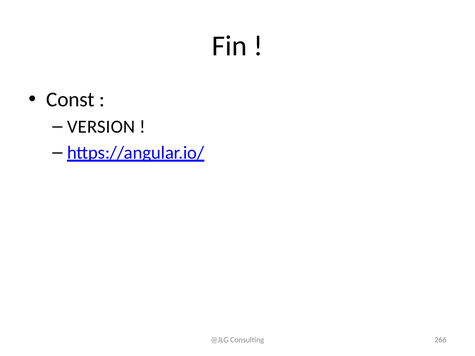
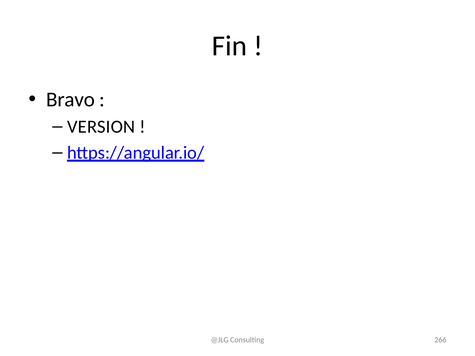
Const: Const -> Bravo (71, 100)
